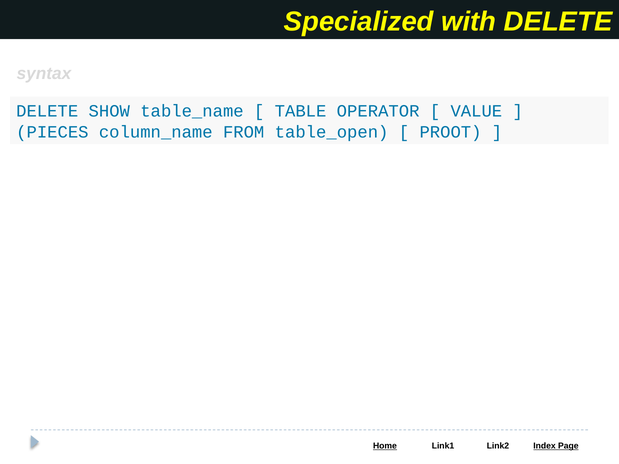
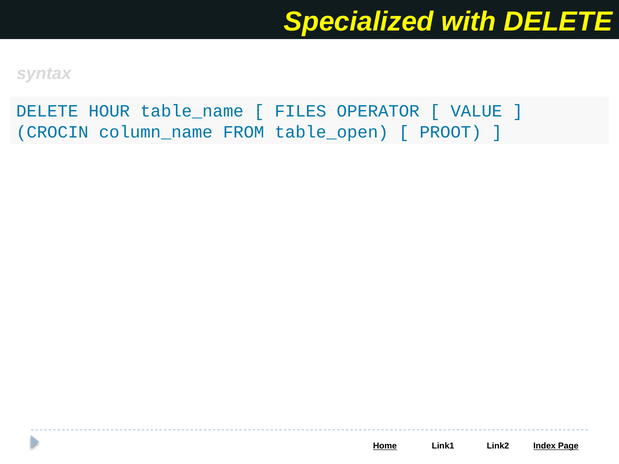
SHOW: SHOW -> HOUR (109, 111)
TABLE: TABLE -> FILES (301, 111)
PIECES: PIECES -> CROCIN (52, 132)
